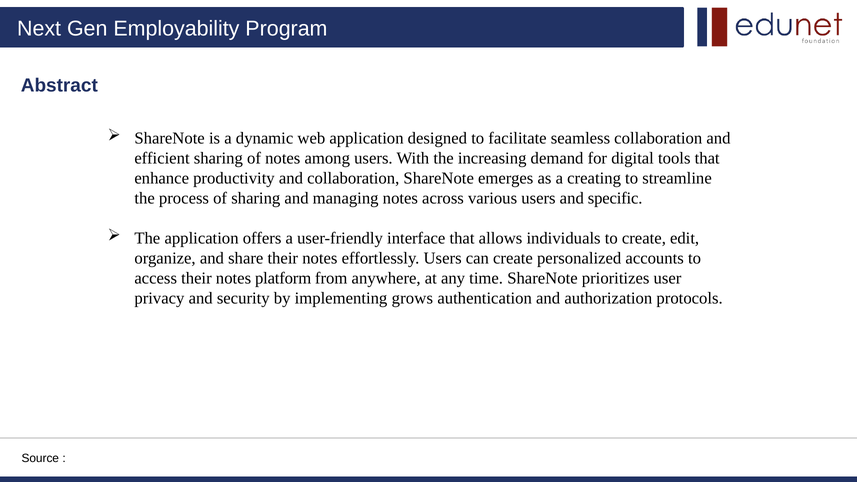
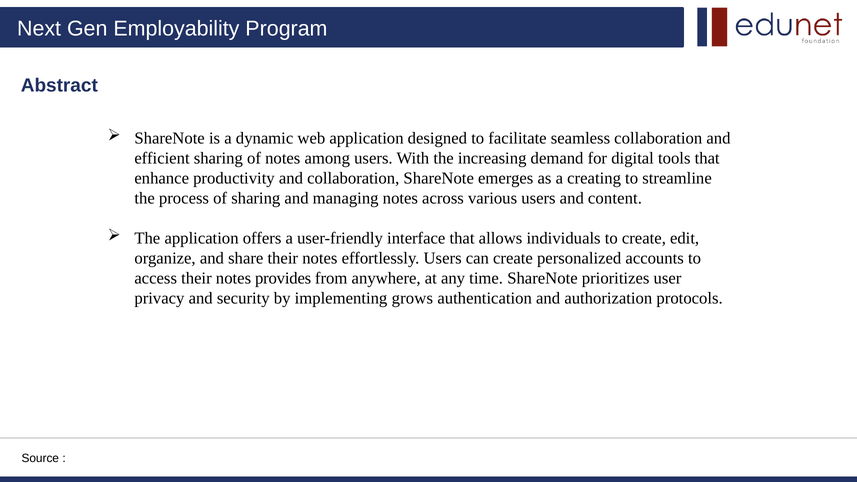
specific: specific -> content (615, 198)
platform: platform -> provides (283, 278)
